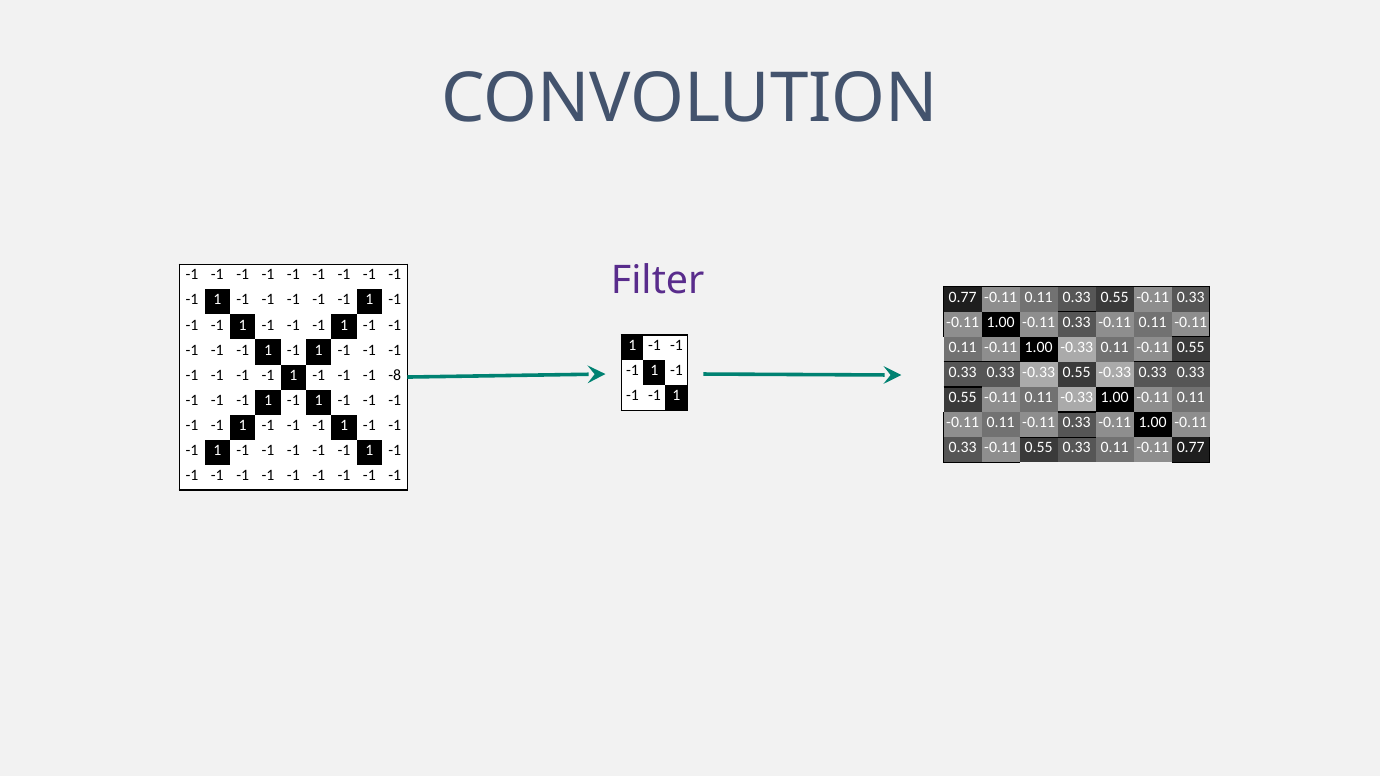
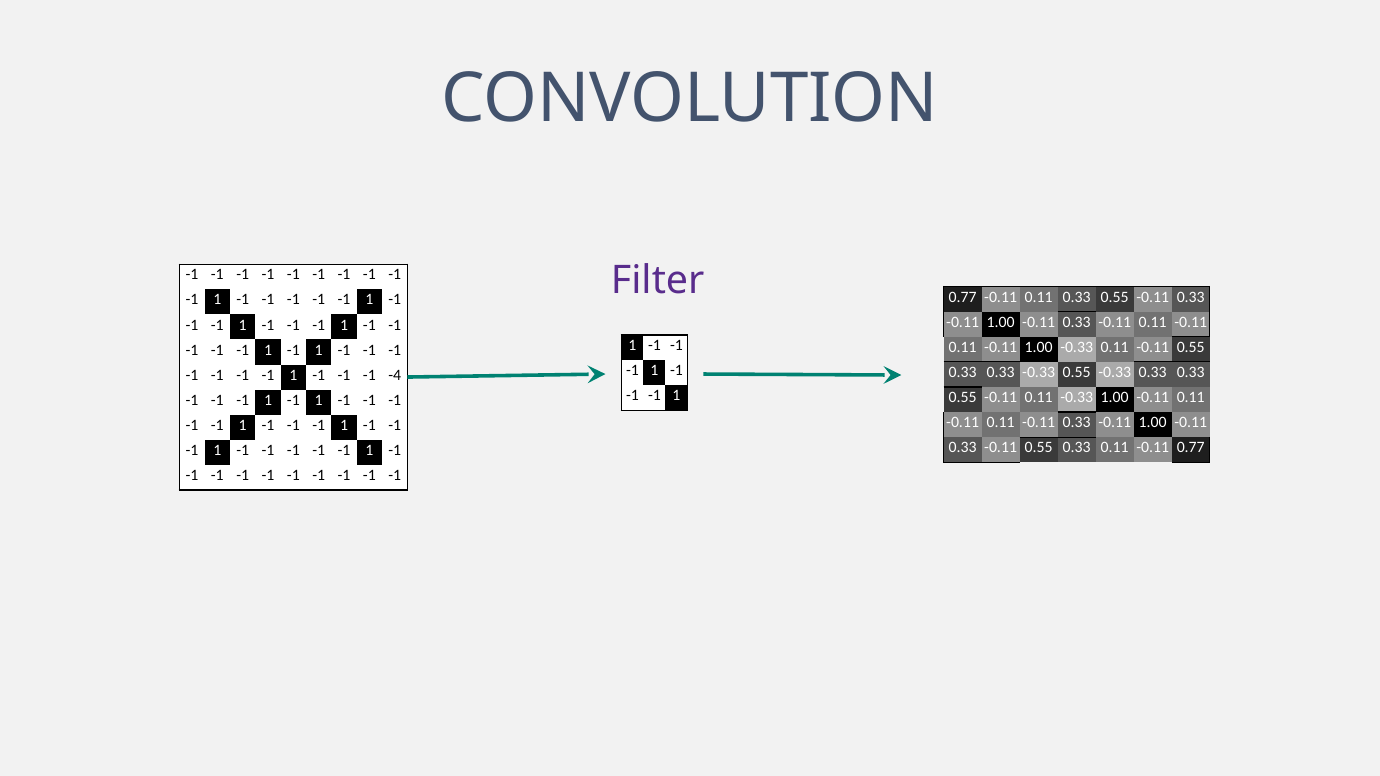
-8: -8 -> -4 (395, 375)
